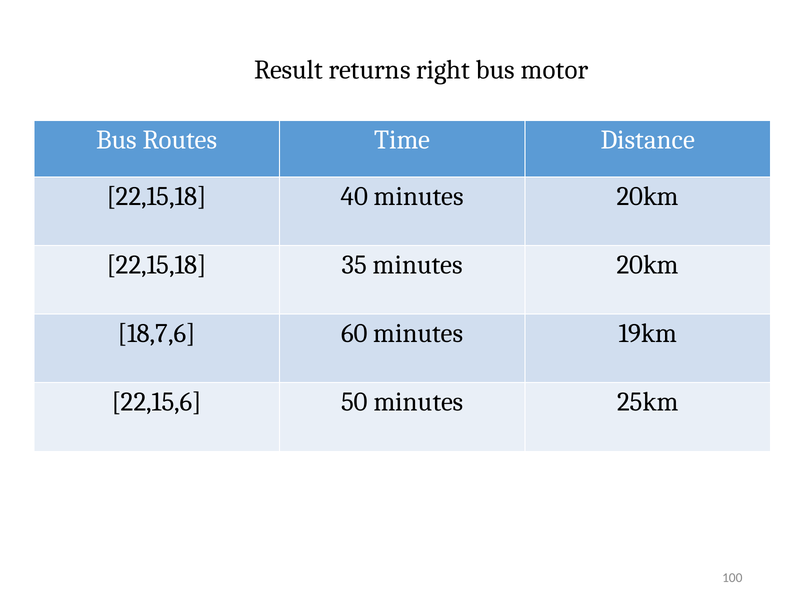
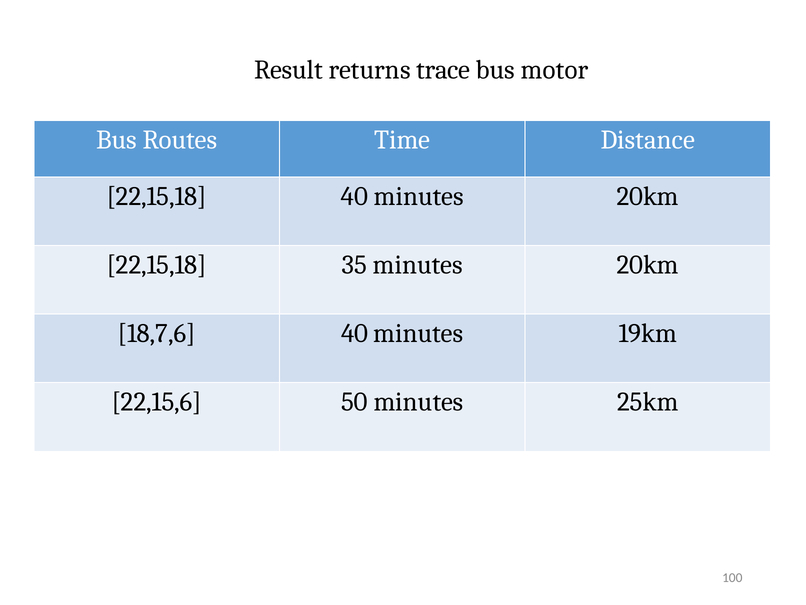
right: right -> trace (443, 70)
18,7,6 60: 60 -> 40 (355, 333)
